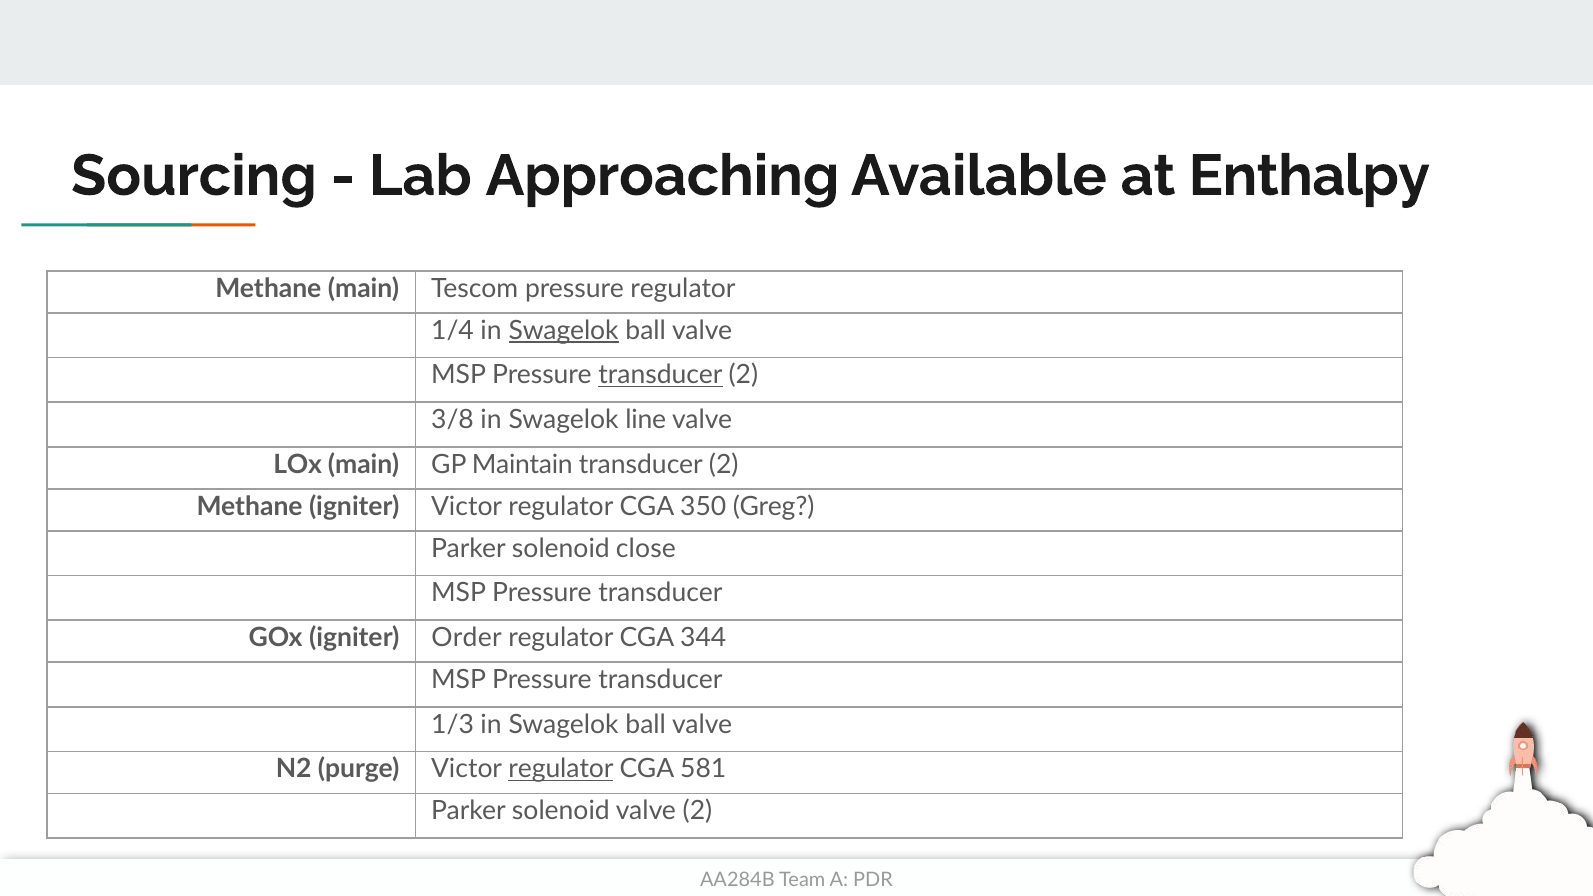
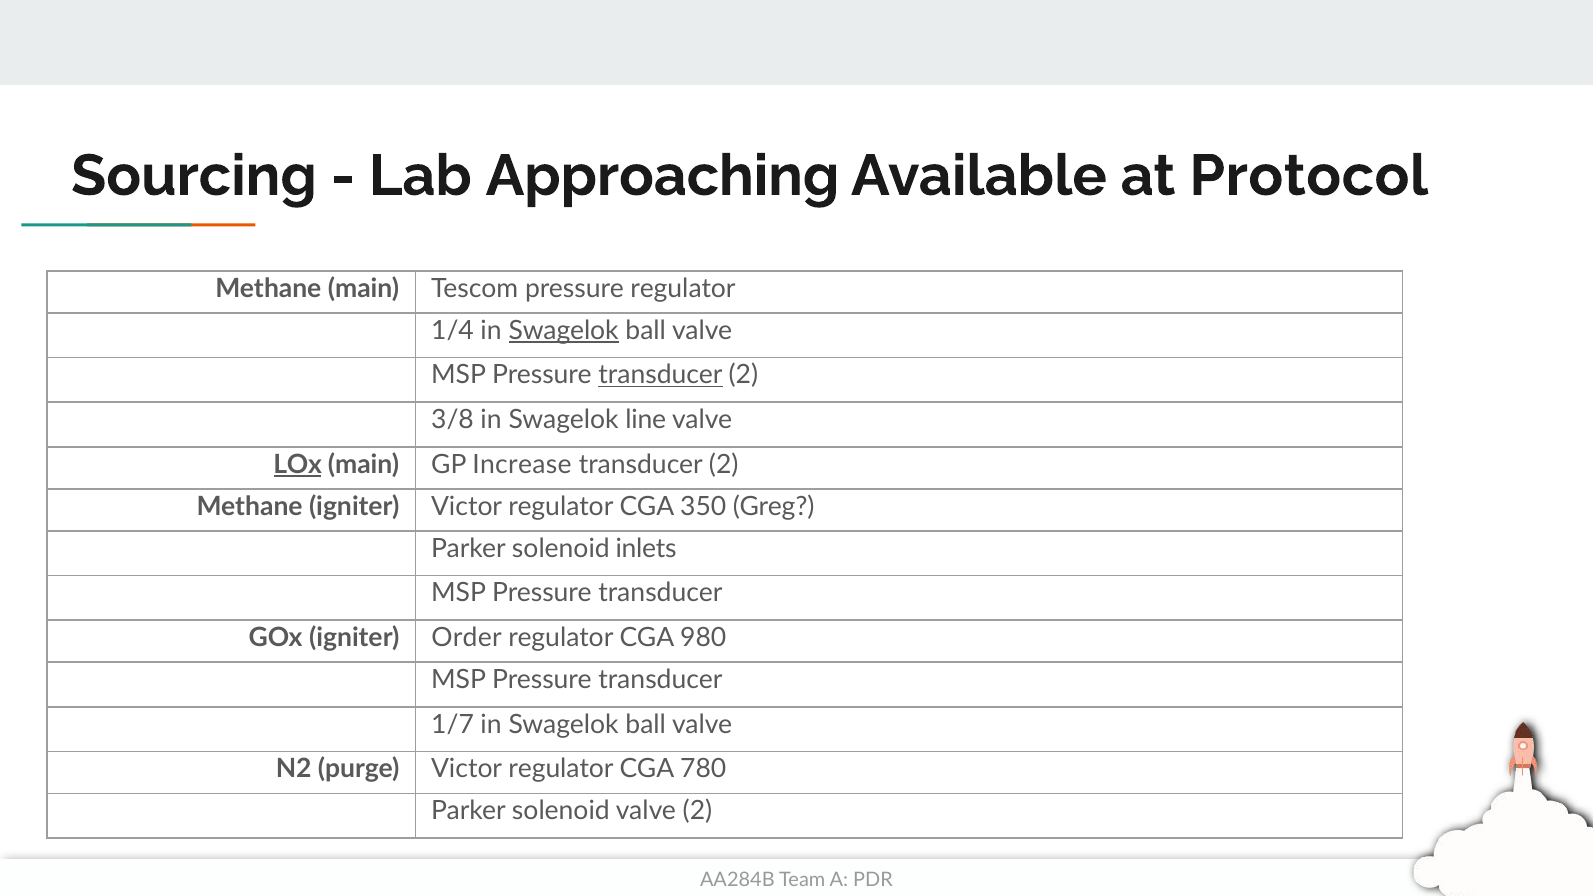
Enthalpy: Enthalpy -> Protocol (1309, 176)
LOx underline: none -> present (298, 464)
Maintain: Maintain -> Increase (522, 464)
close: close -> inlets (646, 548)
344: 344 -> 980 (703, 638)
1/3: 1/3 -> 1/7 (453, 724)
regulator underline: present -> none (561, 769)
581: 581 -> 780 (703, 769)
